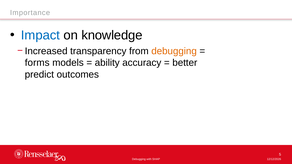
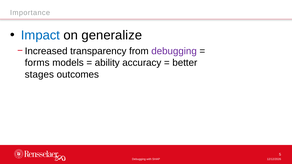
knowledge: knowledge -> generalize (112, 35)
debugging colour: orange -> purple (174, 51)
predict: predict -> stages (39, 75)
